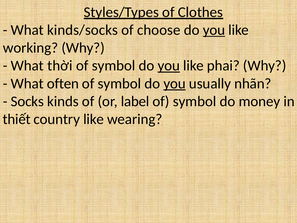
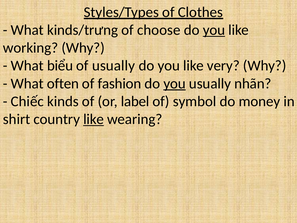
kinds/socks: kinds/socks -> kinds/trưng (83, 30)
thời: thời -> biểu (60, 66)
symbol: symbol -> usually (114, 66)
you underline: present -> none (169, 66)
phai: phai -> very (223, 66)
symbol: symbol -> fashion (119, 83)
Socks: Socks -> Chiếc (27, 101)
thiết: thiết -> shirt (17, 119)
like underline: none -> present (94, 119)
